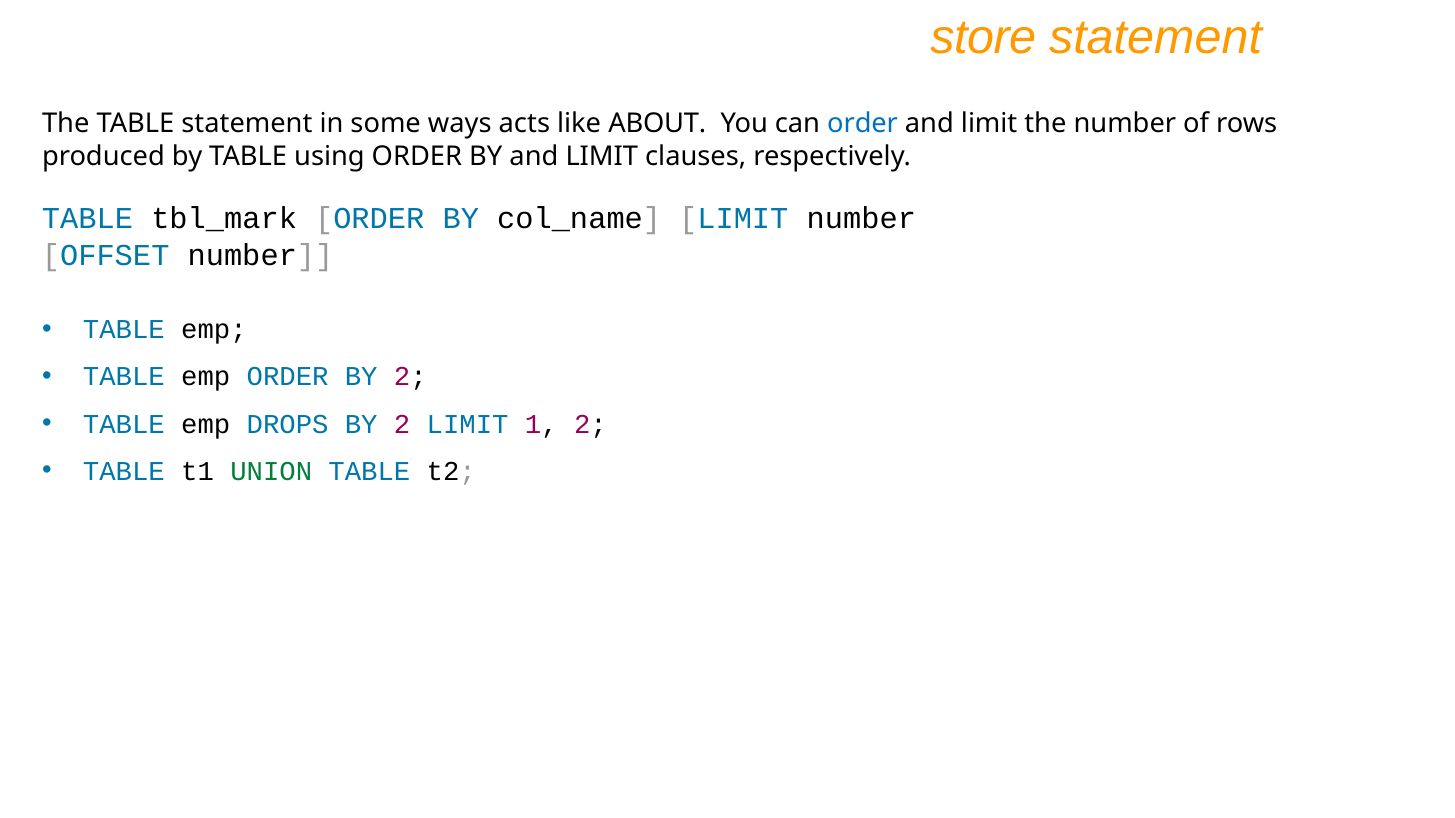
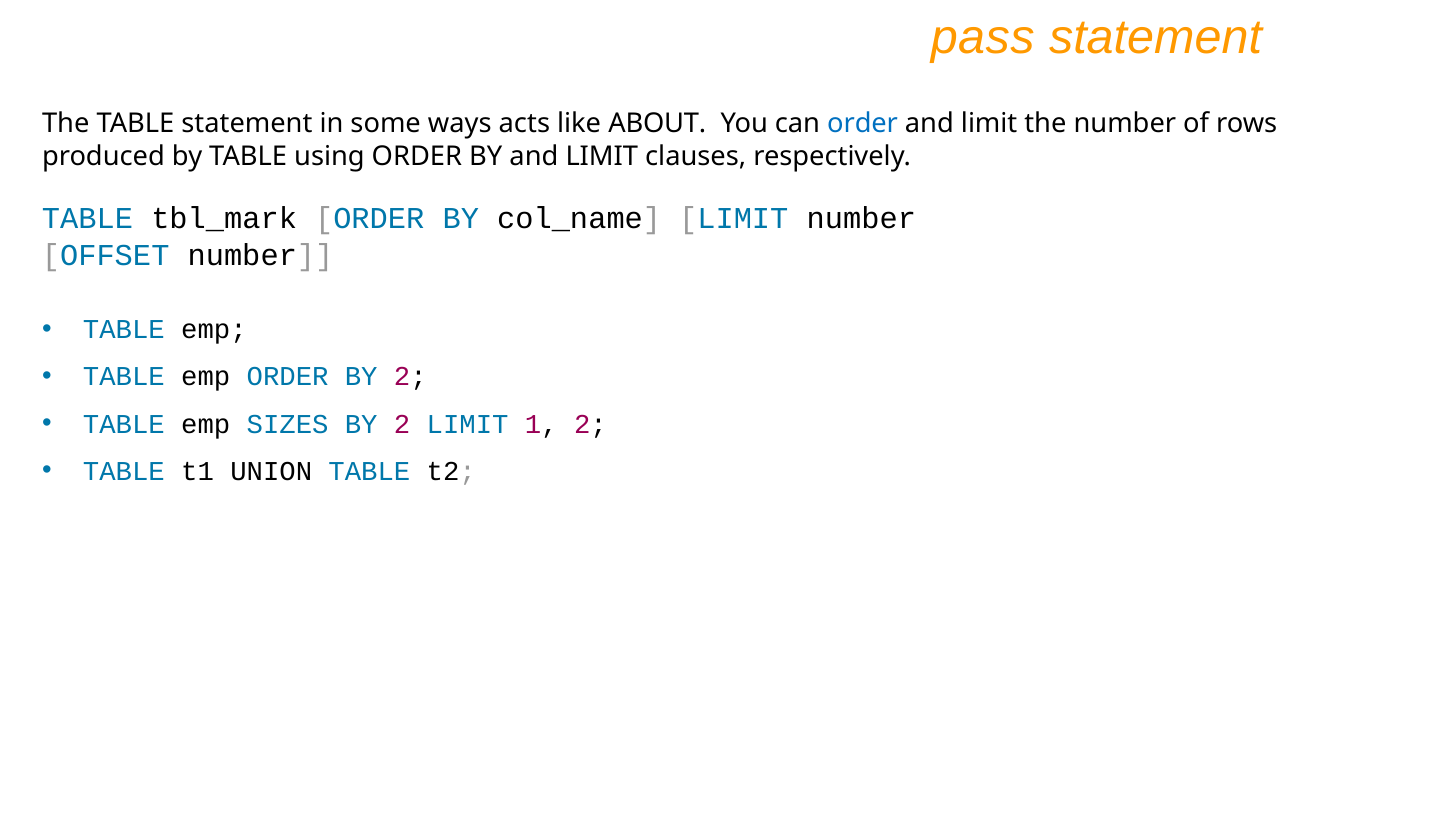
store: store -> pass (983, 38)
DROPS: DROPS -> SIZES (288, 424)
UNION colour: green -> black (271, 471)
